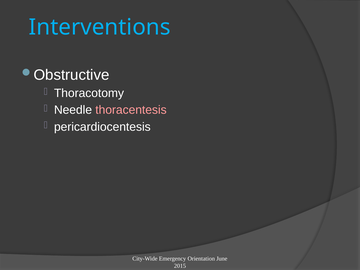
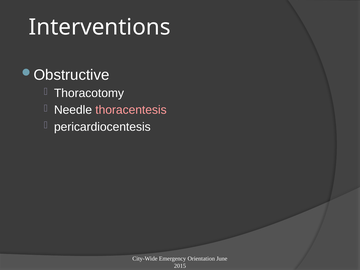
Interventions colour: light blue -> white (100, 27)
